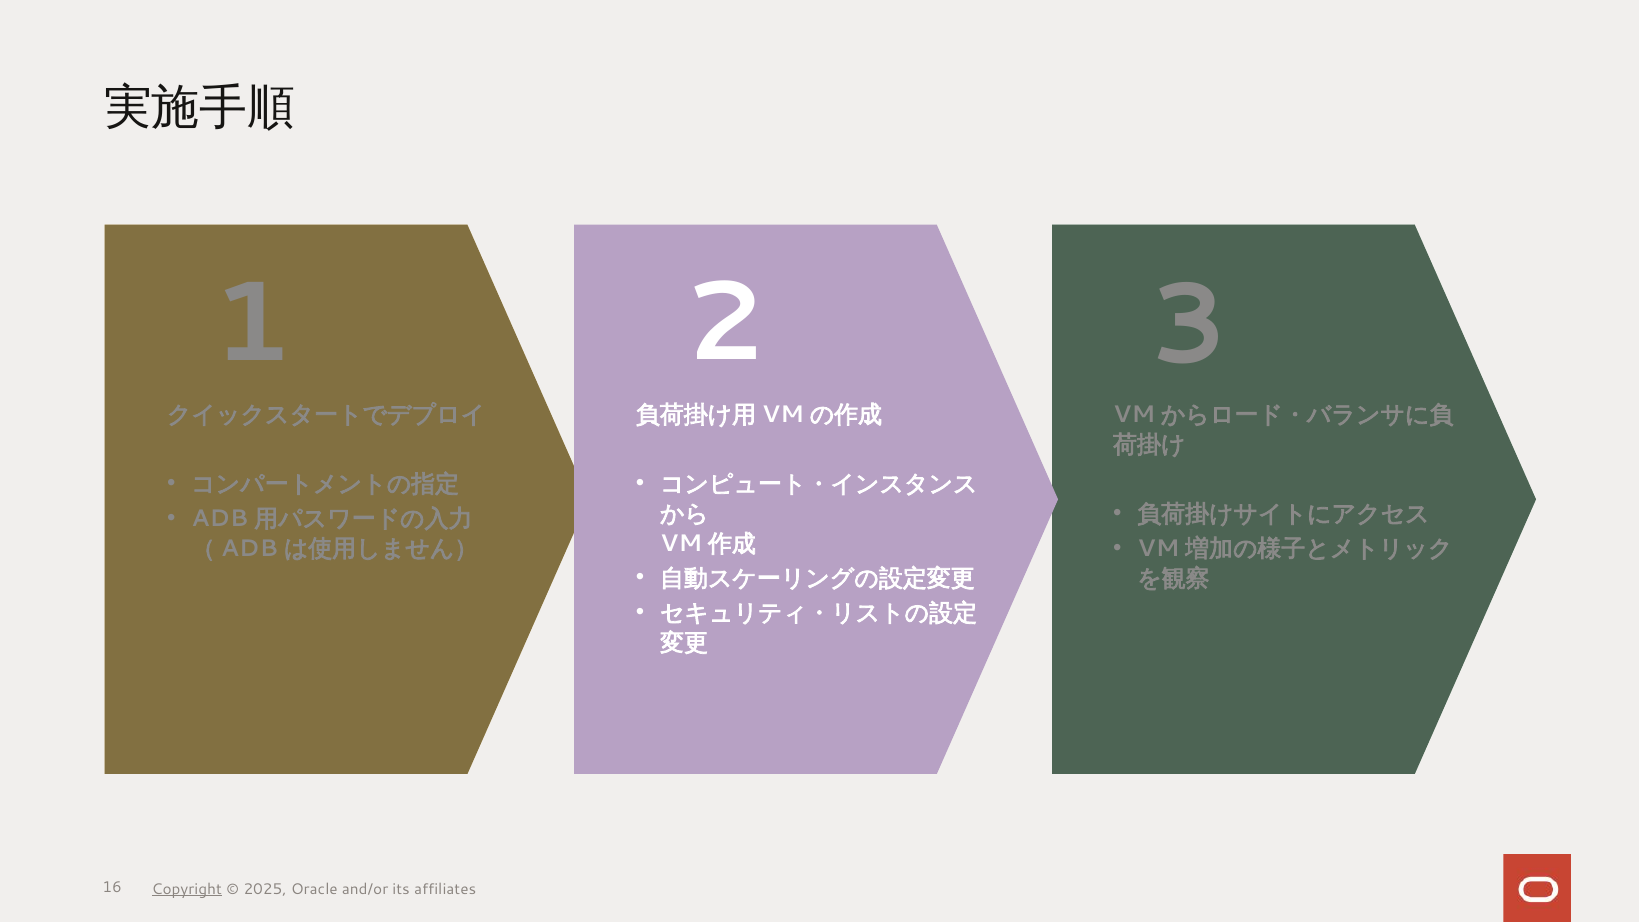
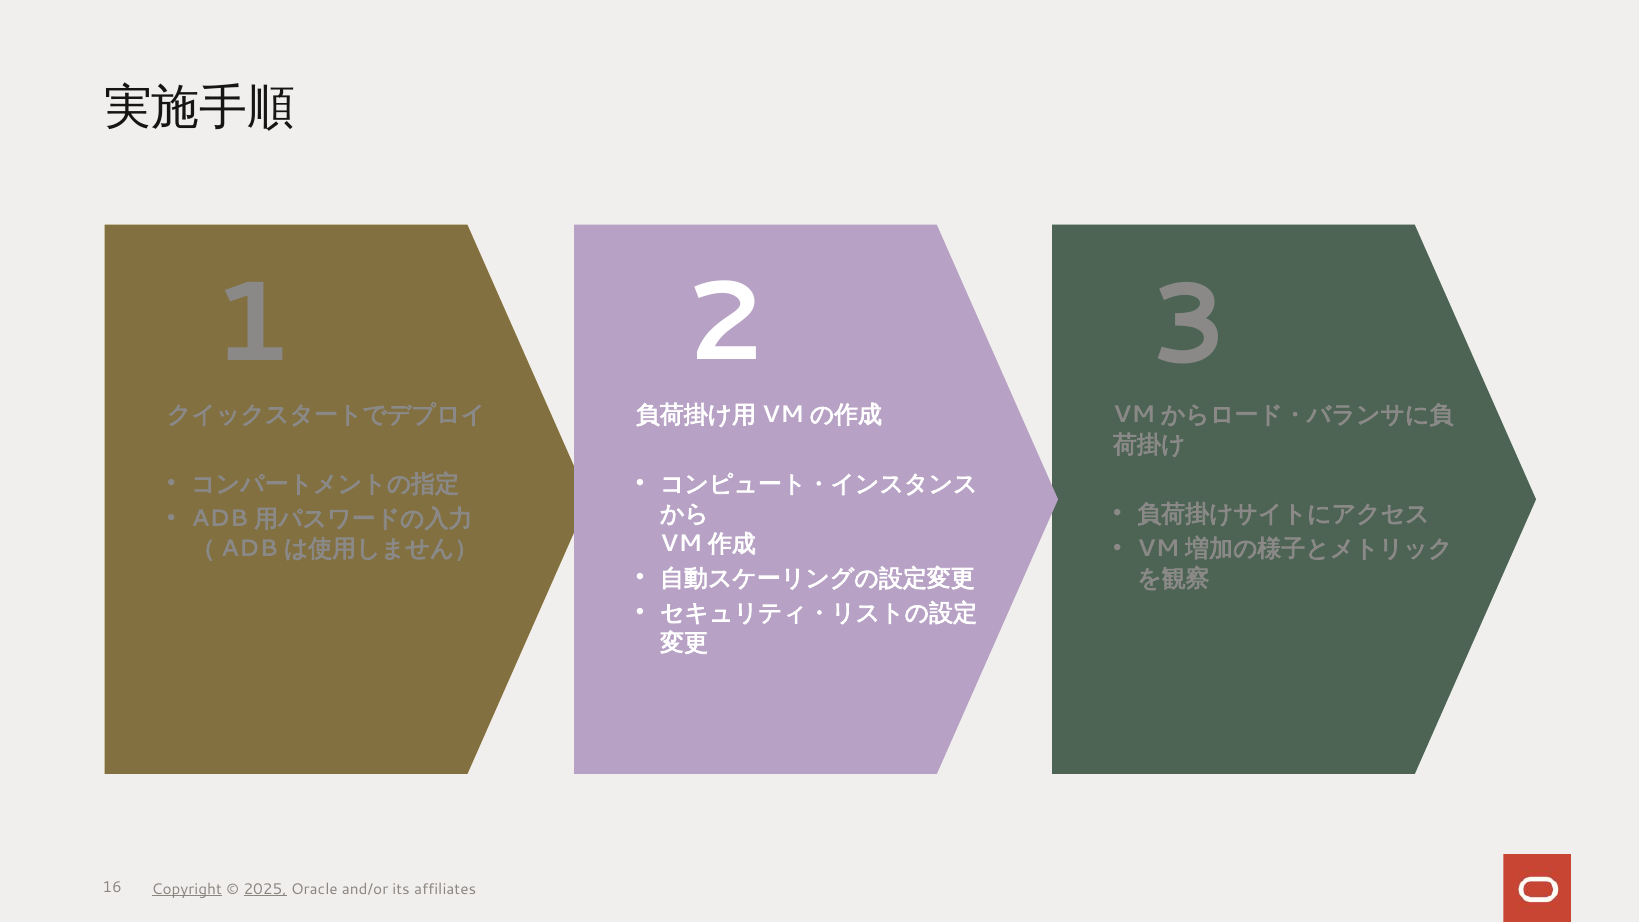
2025 underline: none -> present (265, 889)
